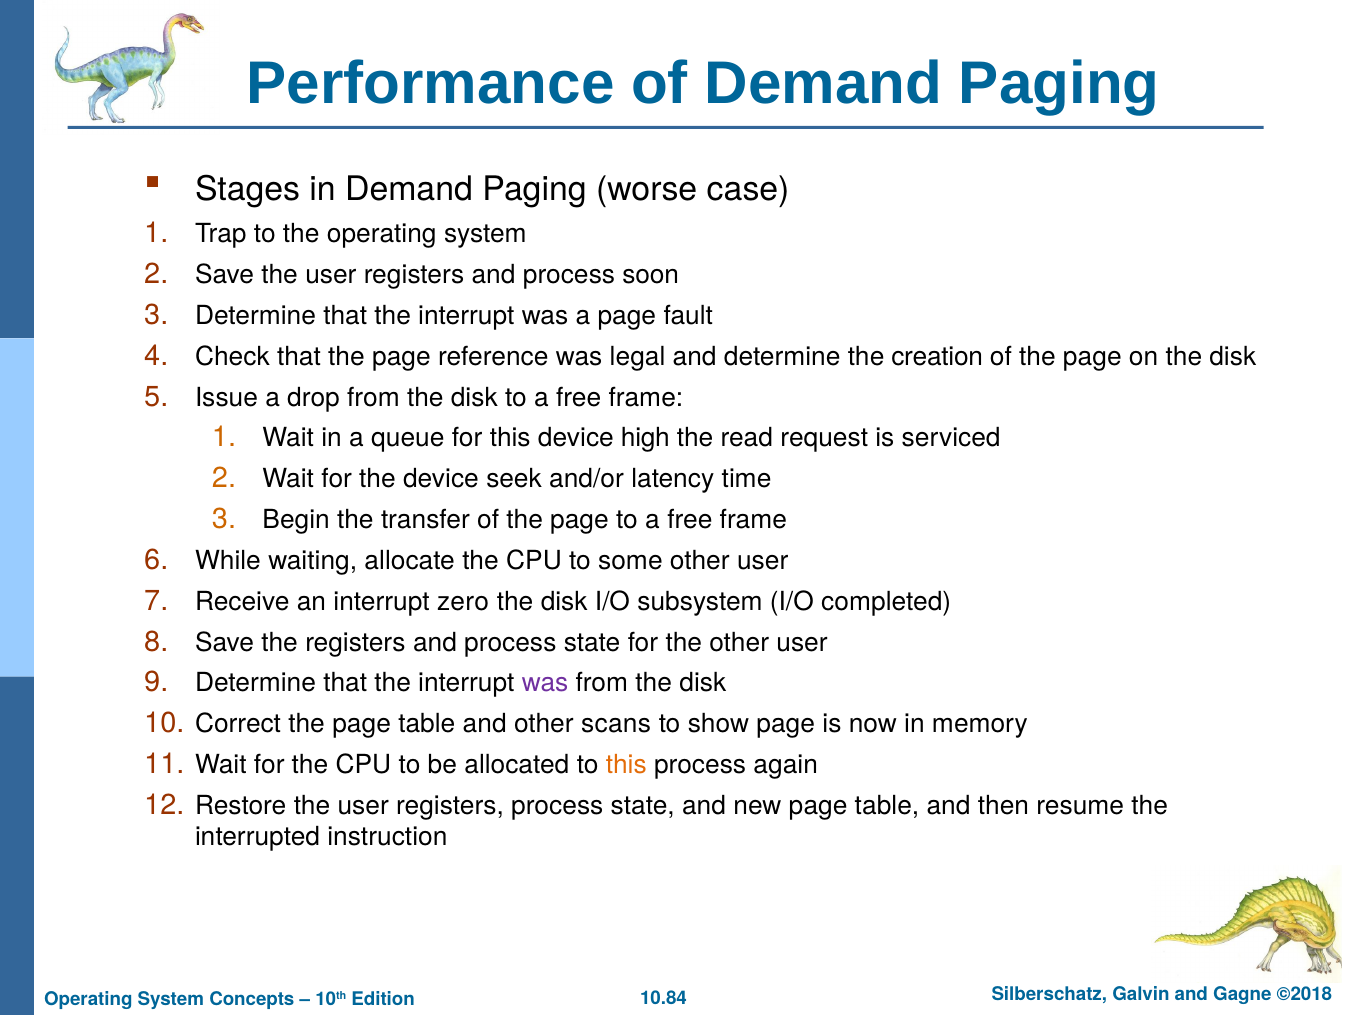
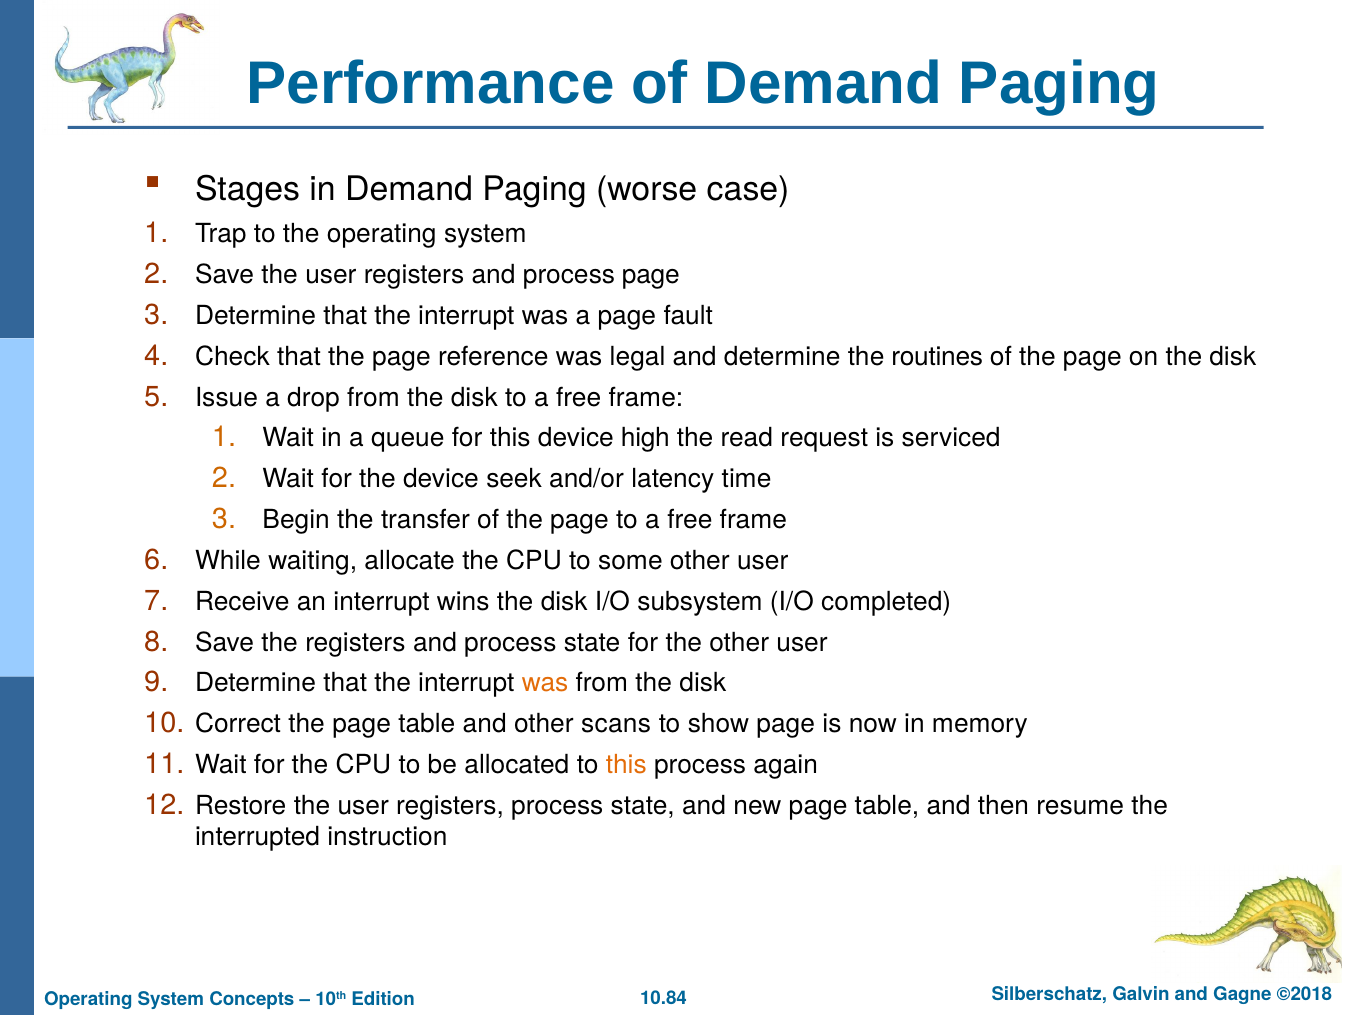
process soon: soon -> page (651, 275)
creation: creation -> routines (937, 357)
zero: zero -> wins (463, 602)
was colour: purple -> orange (545, 684)
